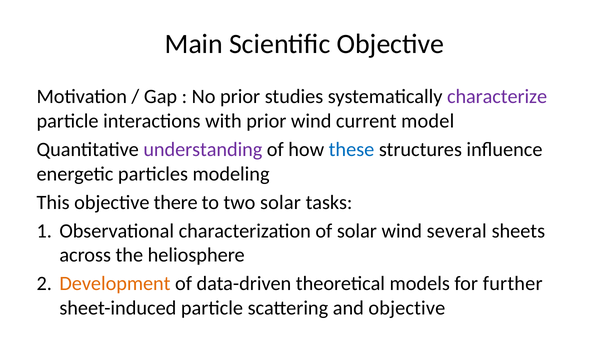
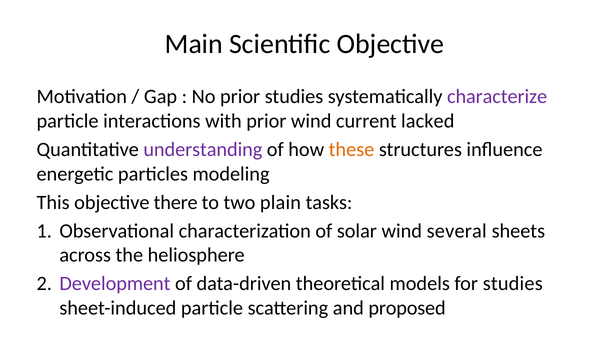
model: model -> lacked (428, 121)
these colour: blue -> orange (351, 149)
two solar: solar -> plain (280, 202)
Development colour: orange -> purple (115, 283)
for further: further -> studies (513, 283)
and objective: objective -> proposed (407, 308)
